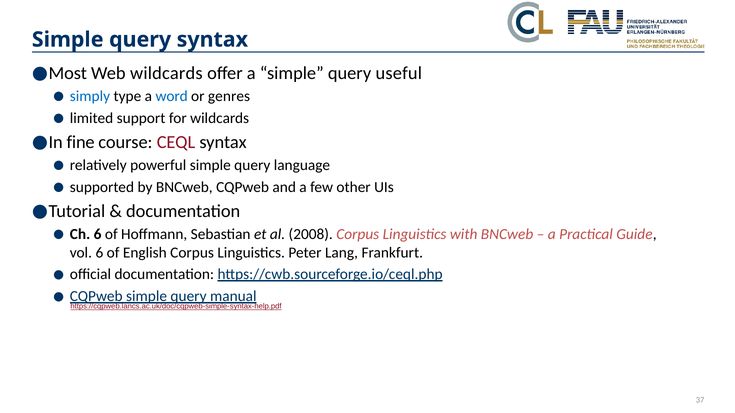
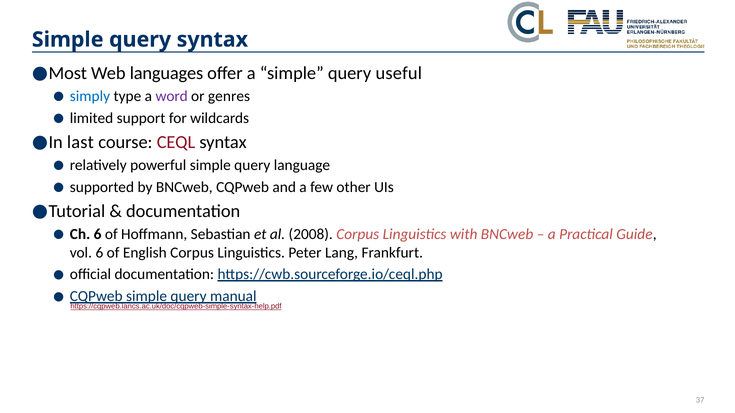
Web wildcards: wildcards -> languages (167, 73)
word colour: blue -> purple (172, 96)
fine: fine -> last (80, 142)
